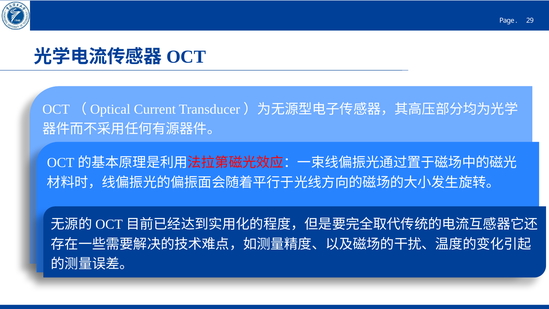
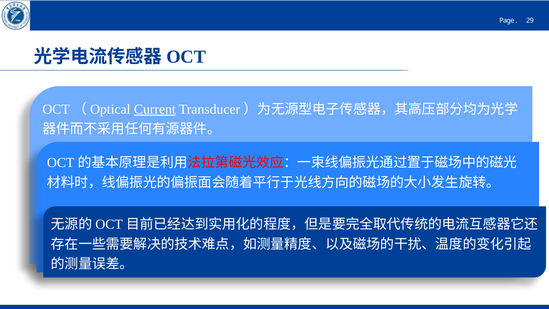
Current underline: none -> present (155, 109)
